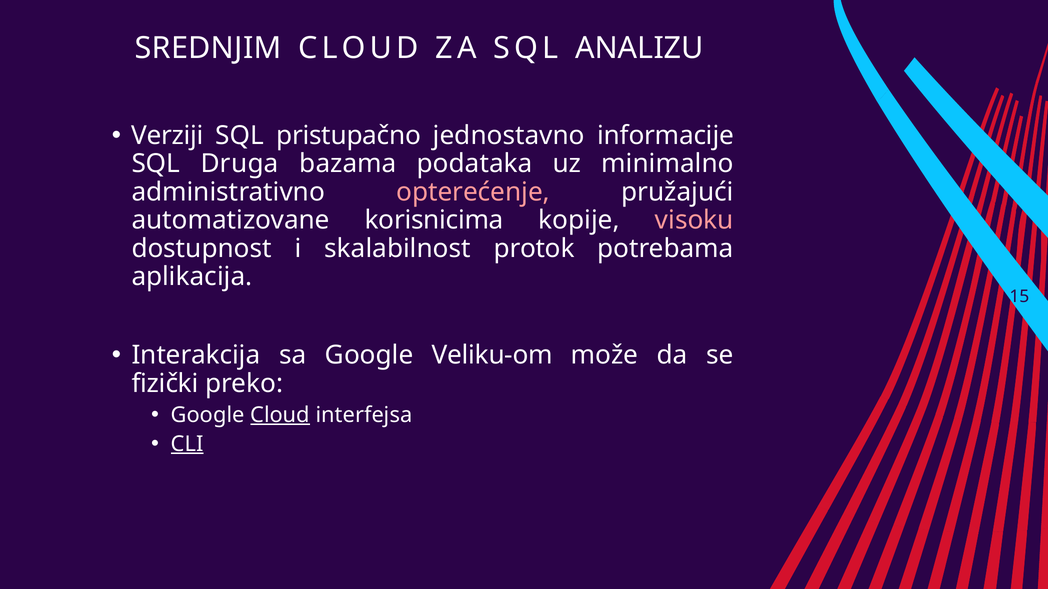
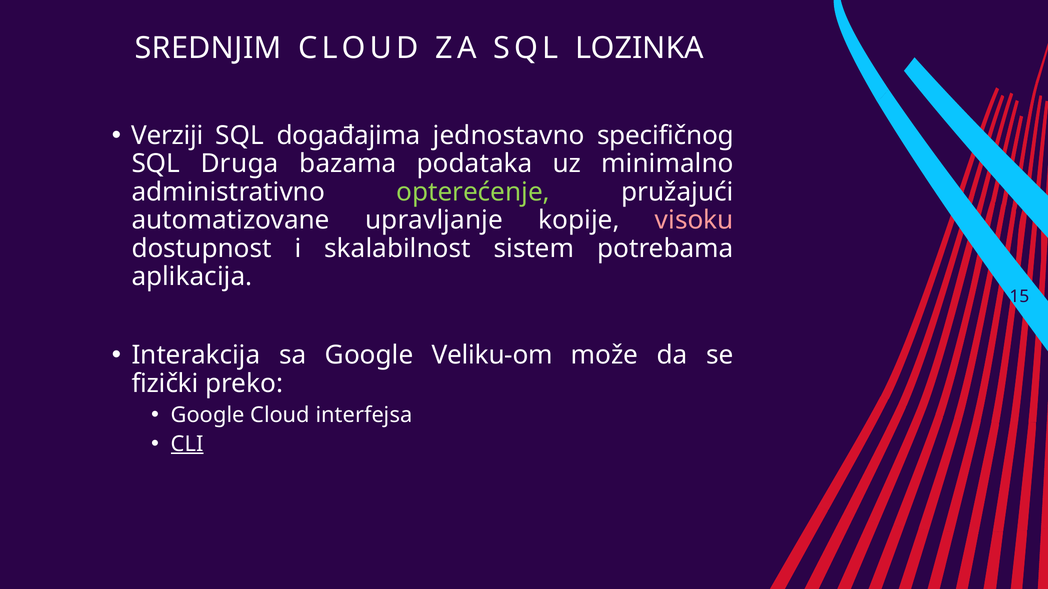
ANALIZU: ANALIZU -> LOZINKA (639, 48)
pristupačno: pristupačno -> događajima (349, 136)
informacije: informacije -> specifičnog (666, 136)
opterećenje colour: pink -> light green (473, 192)
korisnicima: korisnicima -> upravljanje (434, 220)
protok: protok -> sistem (534, 249)
Cloud underline: present -> none (280, 415)
